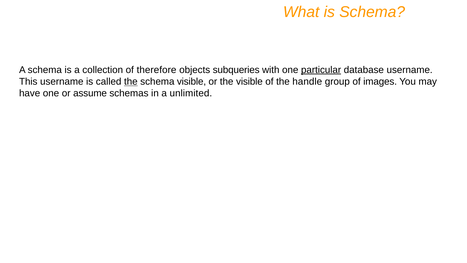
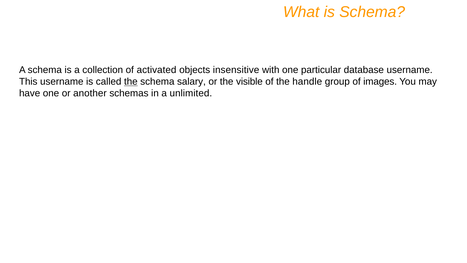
therefore: therefore -> activated (157, 70)
subqueries: subqueries -> insensitive (236, 70)
particular underline: present -> none (321, 70)
schema visible: visible -> salary (191, 82)
assume: assume -> another (90, 93)
